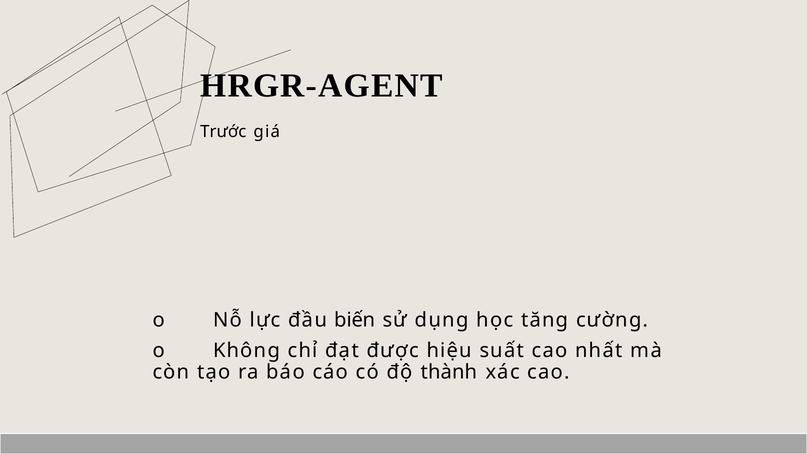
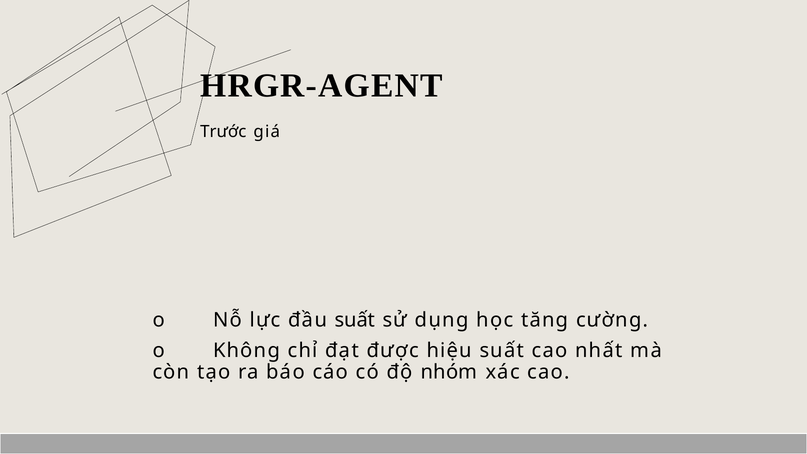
đầu biến: biến -> suất (355, 320)
thành: thành -> nhóm (449, 372)
